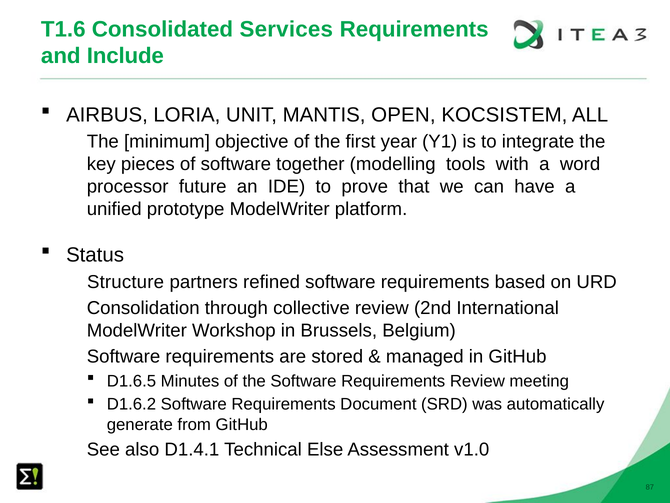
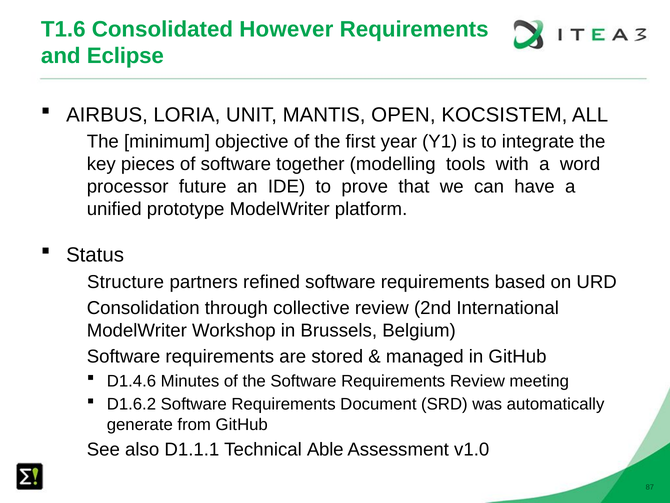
Services: Services -> However (286, 29)
Include: Include -> Eclipse (125, 56)
D1.6.5: D1.6.5 -> D1.4.6 (131, 381)
D1.4.1: D1.4.1 -> D1.1.1 (192, 449)
Else: Else -> Able (325, 449)
